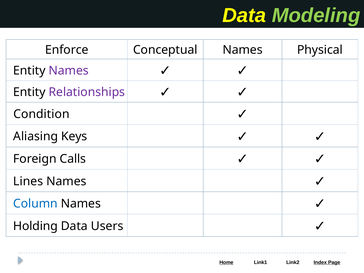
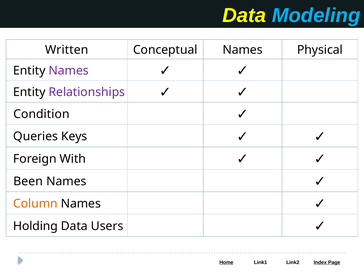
Modeling colour: light green -> light blue (316, 15)
Enforce: Enforce -> Written (67, 50)
Aliasing: Aliasing -> Queries (36, 136)
Calls: Calls -> With (73, 159)
Lines: Lines -> Been (28, 181)
Column colour: blue -> orange (35, 204)
